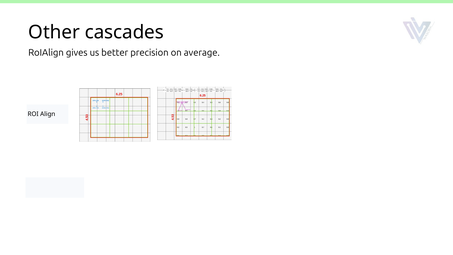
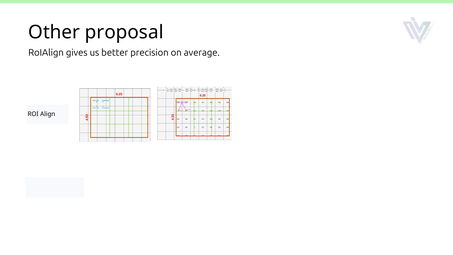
cascades: cascades -> proposal (124, 32)
